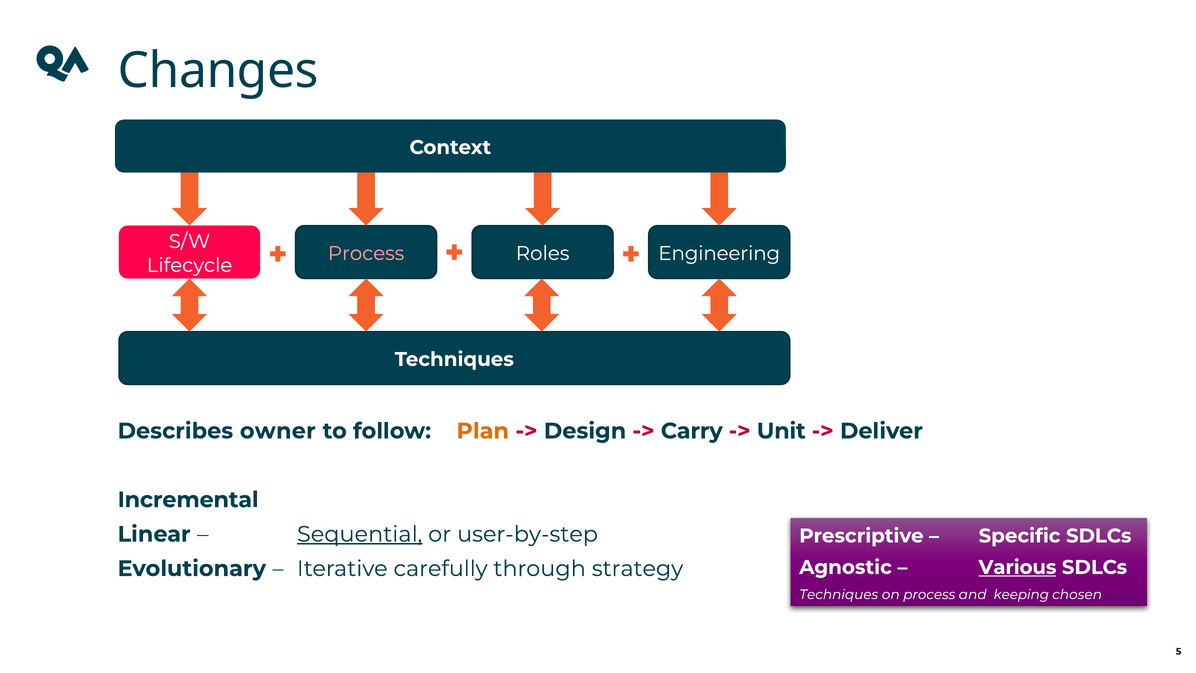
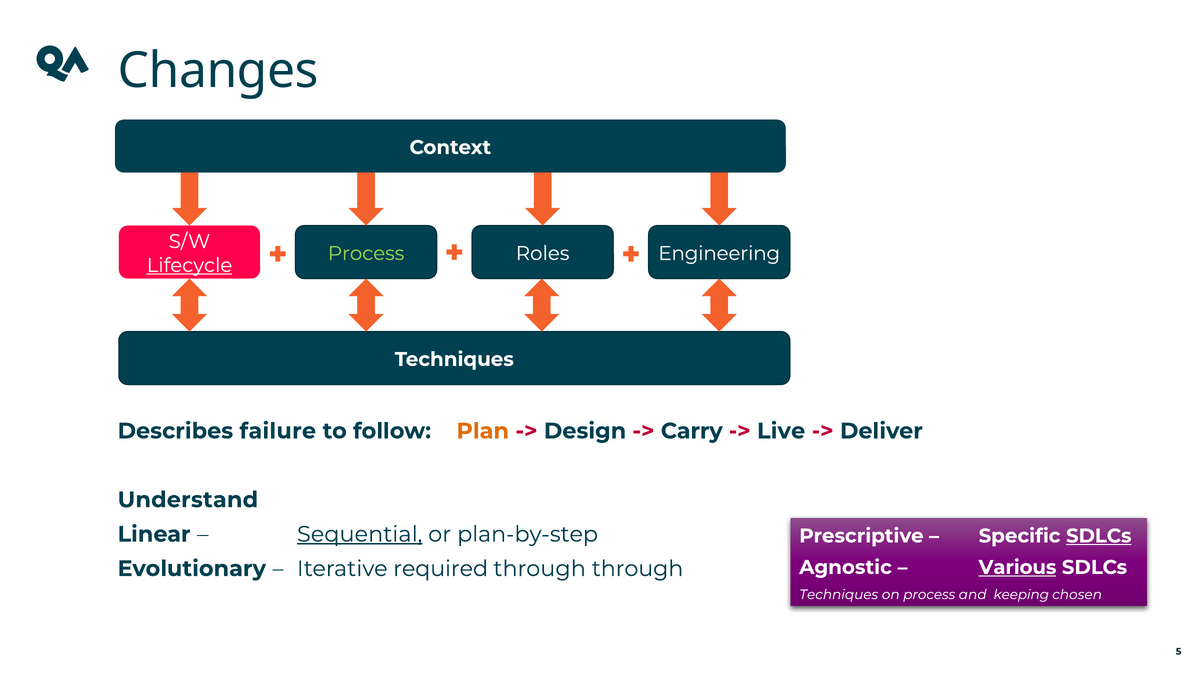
Process colour: pink -> light green (366, 253)
Lifecycle underline: none -> present (190, 265)
owner: owner -> failure (278, 431)
Unit: Unit -> Live (781, 431)
Incremental: Incremental -> Understand (188, 500)
user-by-step: user-by-step -> plan-by-step (528, 534)
SDLCs underline: none -> present (1099, 536)
carefully: carefully -> required (441, 568)
through strategy: strategy -> through (638, 568)
